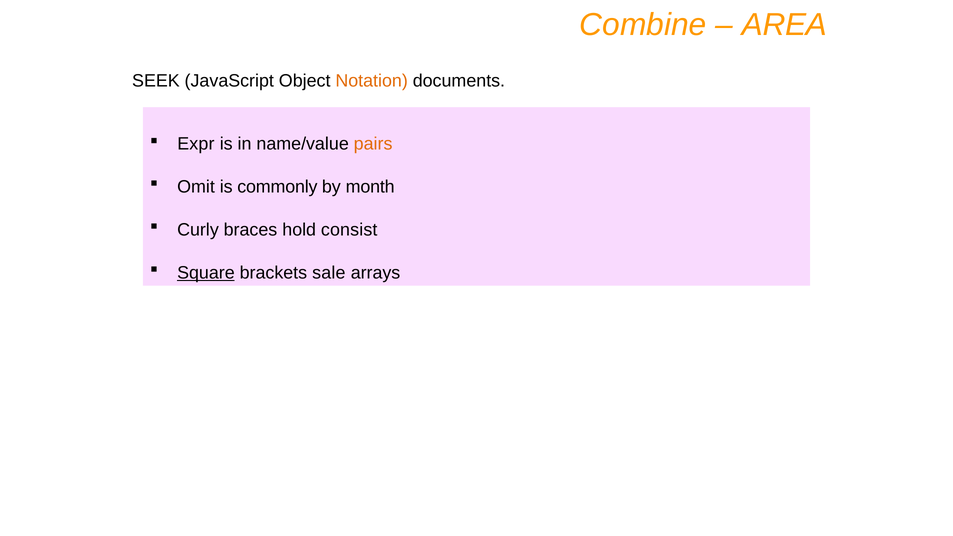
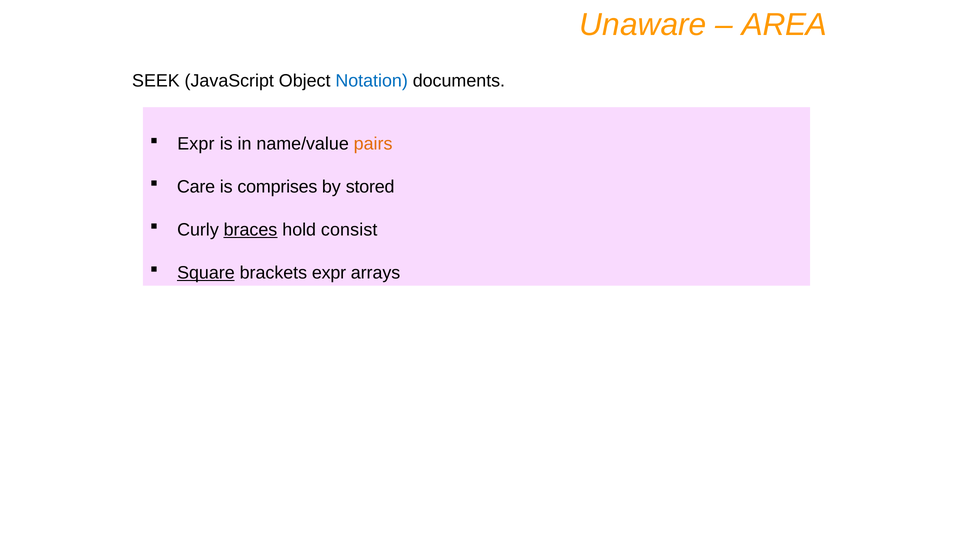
Combine: Combine -> Unaware (643, 25)
Notation colour: orange -> blue (372, 81)
Omit: Omit -> Care (196, 187)
commonly: commonly -> comprises (277, 187)
month: month -> stored (370, 187)
braces underline: none -> present (250, 230)
brackets sale: sale -> expr (329, 273)
